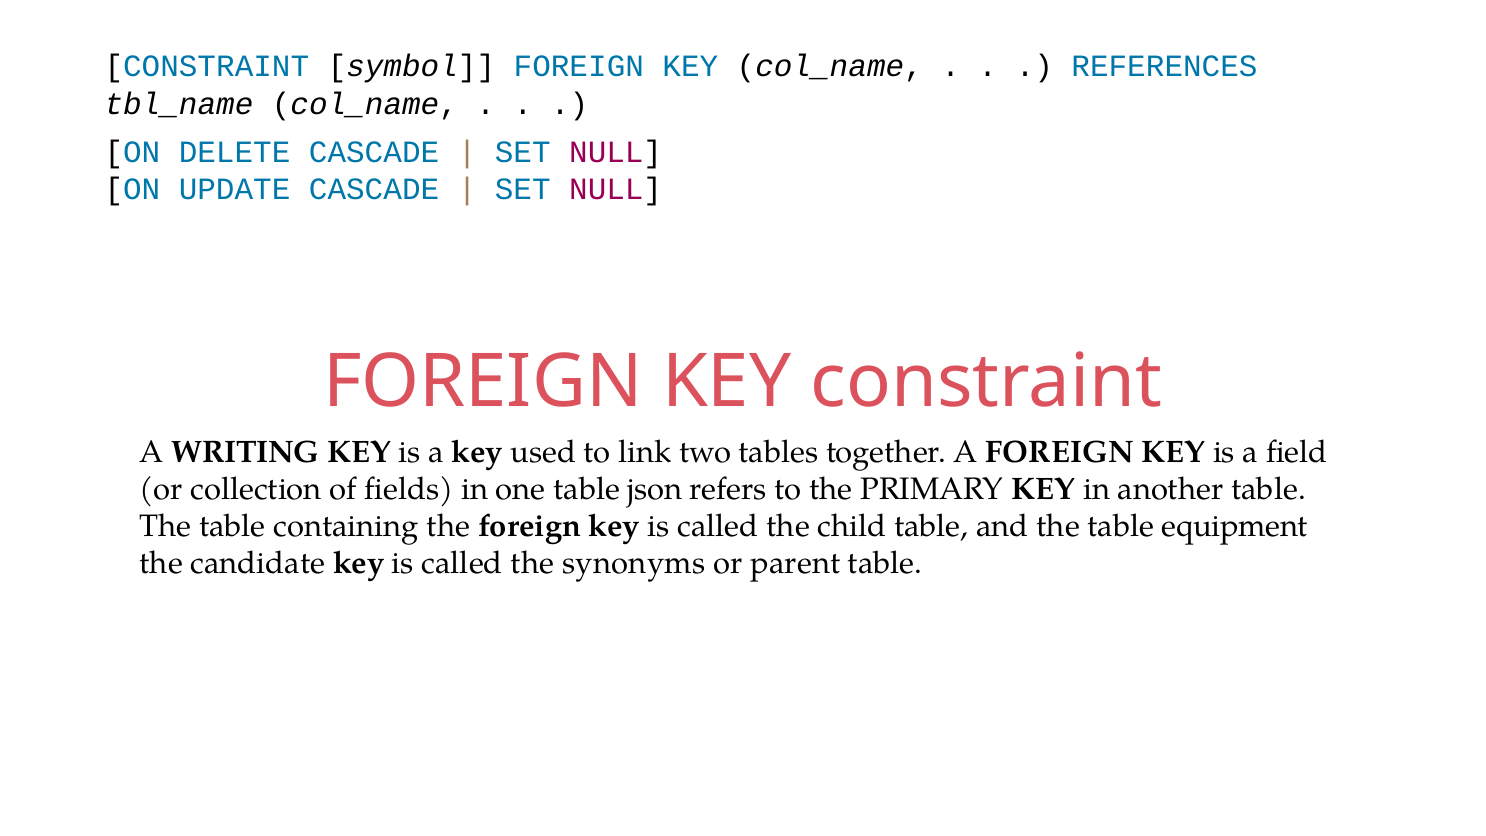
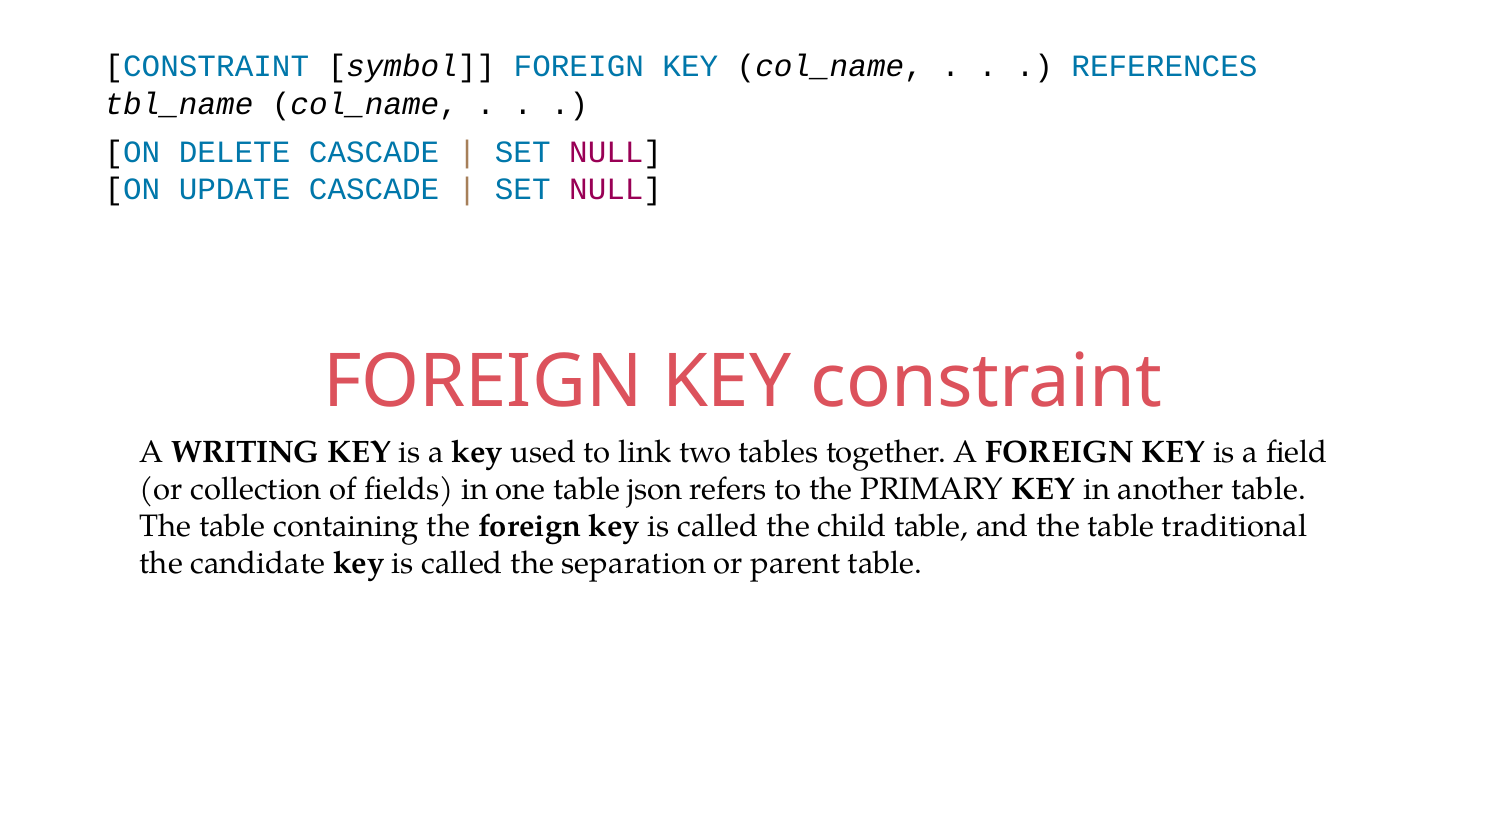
equipment: equipment -> traditional (1235, 526)
synonyms: synonyms -> separation (634, 564)
